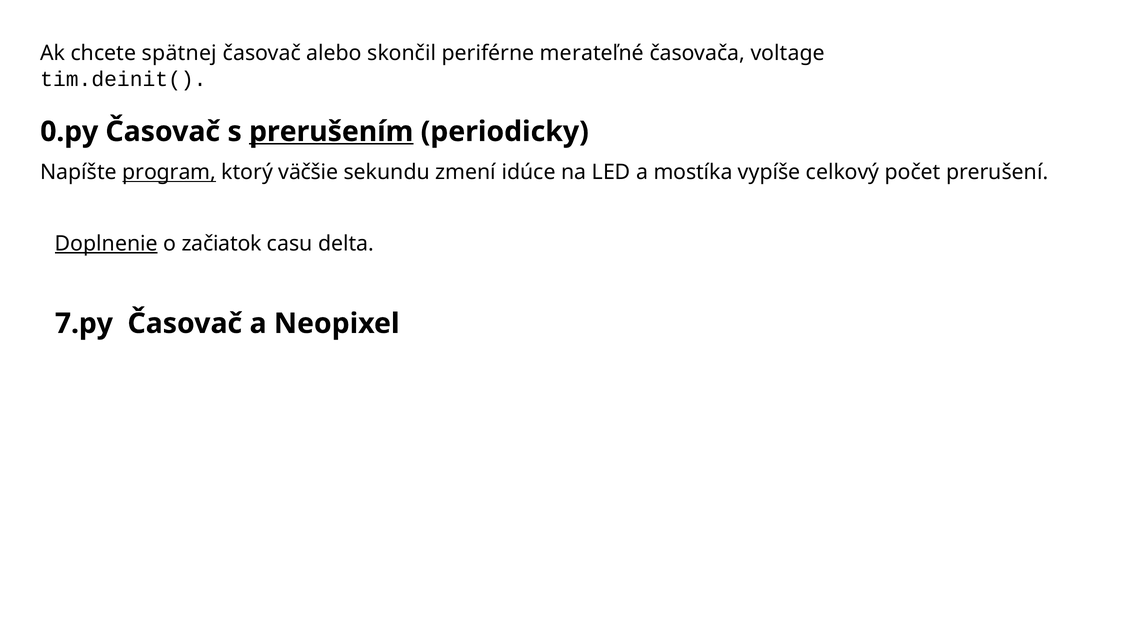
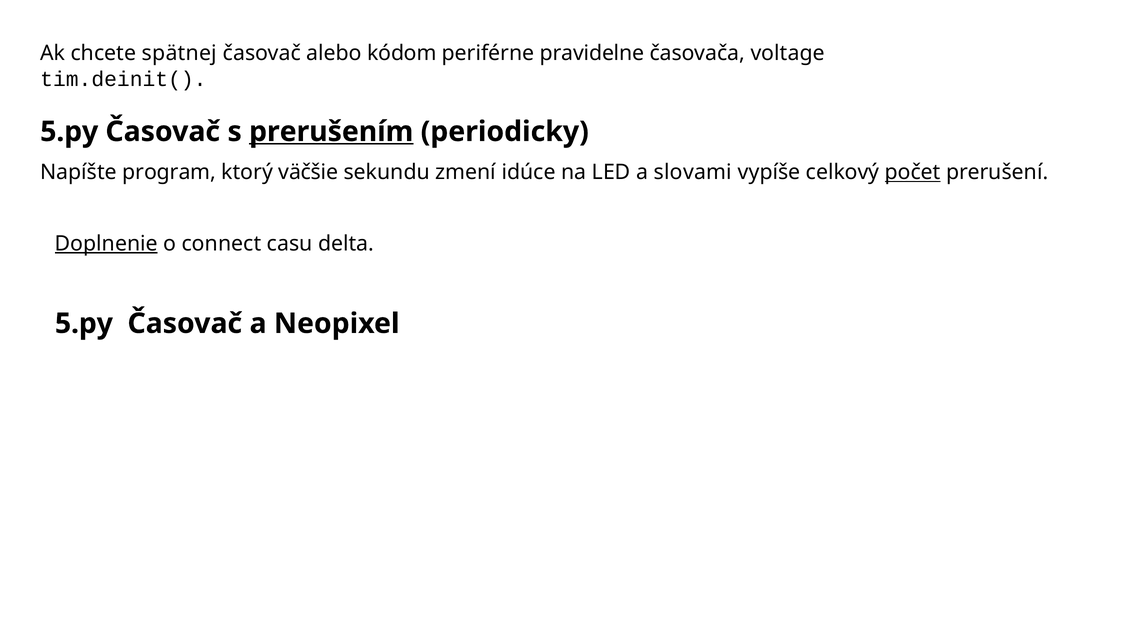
skončil: skončil -> kódom (402, 53)
merateľné: merateľné -> pravidelne (592, 53)
0.py: 0.py -> 5.py (69, 132)
program underline: present -> none (169, 172)
mostíka: mostíka -> slovami (693, 172)
počet underline: none -> present (913, 172)
začiatok: začiatok -> connect (221, 243)
7.py: 7.py -> 5.py (84, 323)
